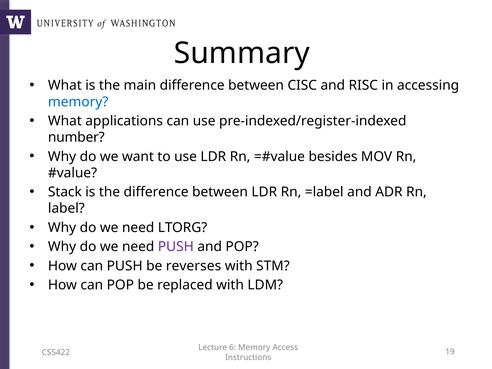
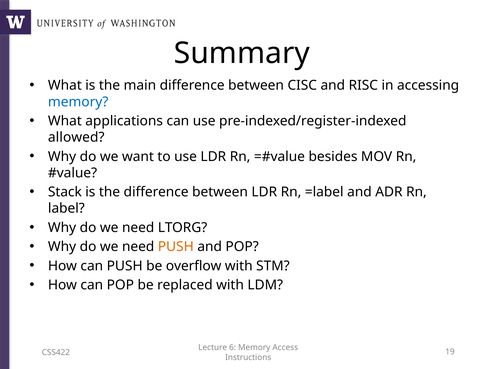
number: number -> allowed (76, 137)
PUSH colour: purple -> orange (176, 247)
reverses: reverses -> overflow (194, 266)
